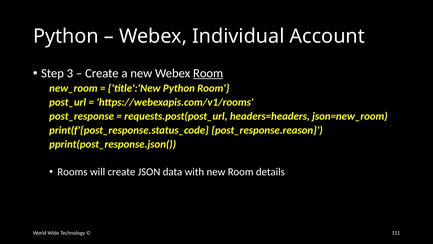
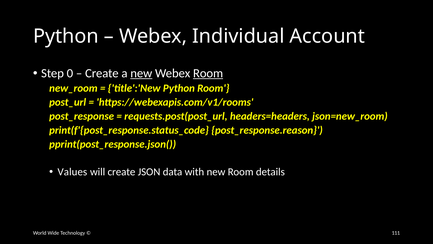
3: 3 -> 0 (70, 73)
new underline: none -> present (141, 73)
Rooms: Rooms -> Values (72, 172)
